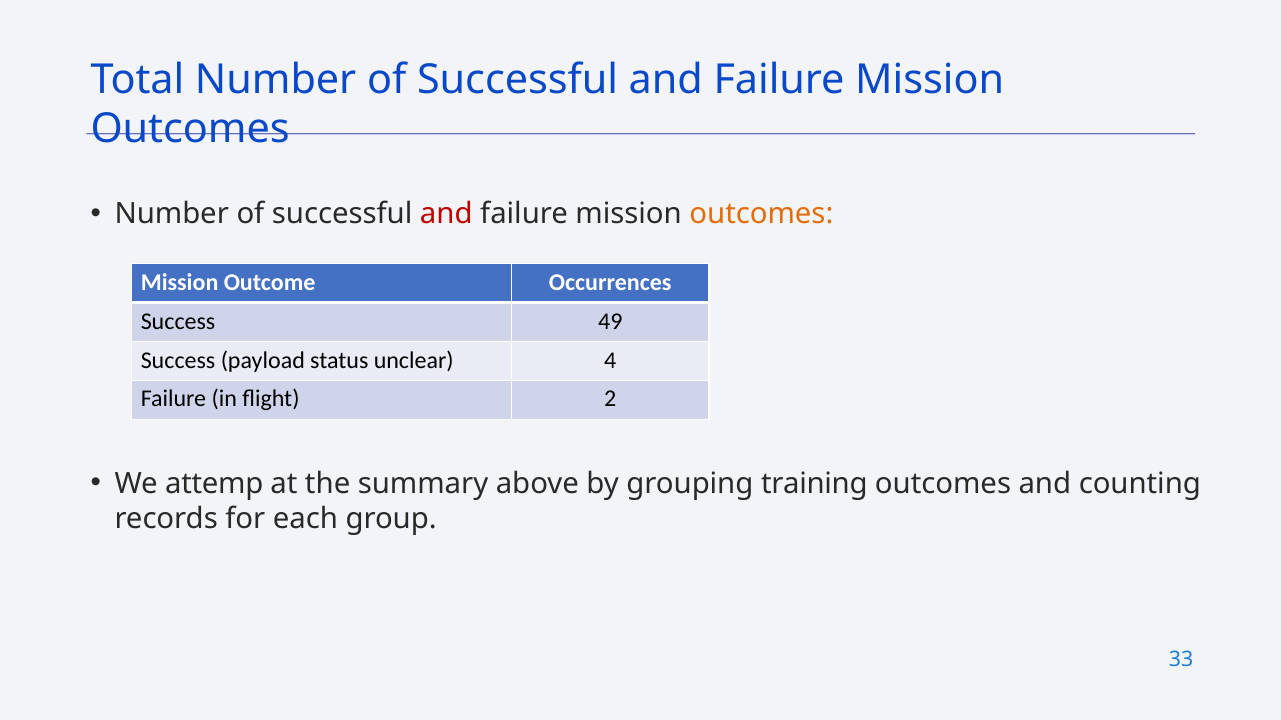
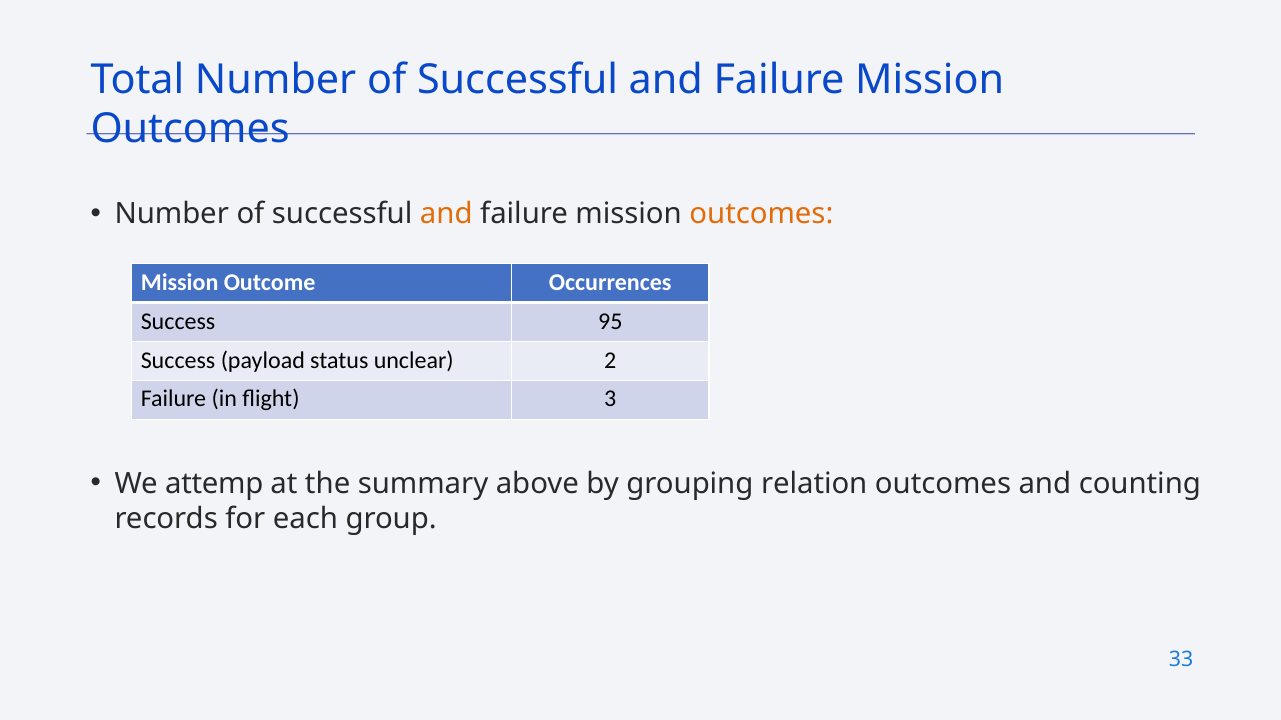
and colour: red -> orange (446, 214)
49: 49 -> 95 (610, 321)
4: 4 -> 2 (610, 360)
2: 2 -> 3 (610, 399)
training: training -> relation (814, 484)
